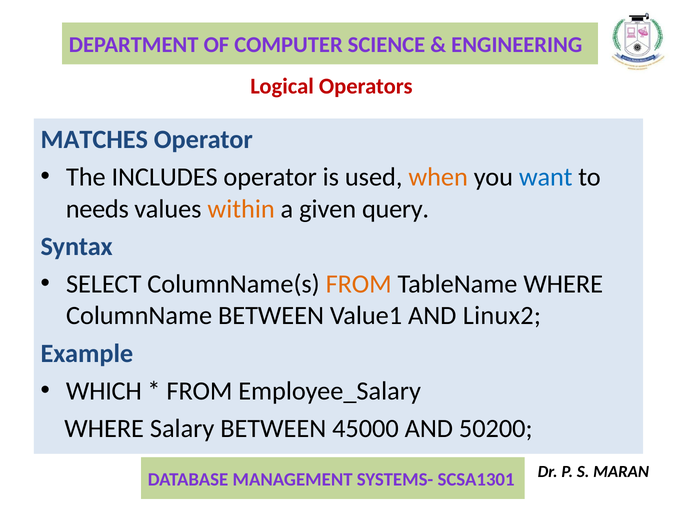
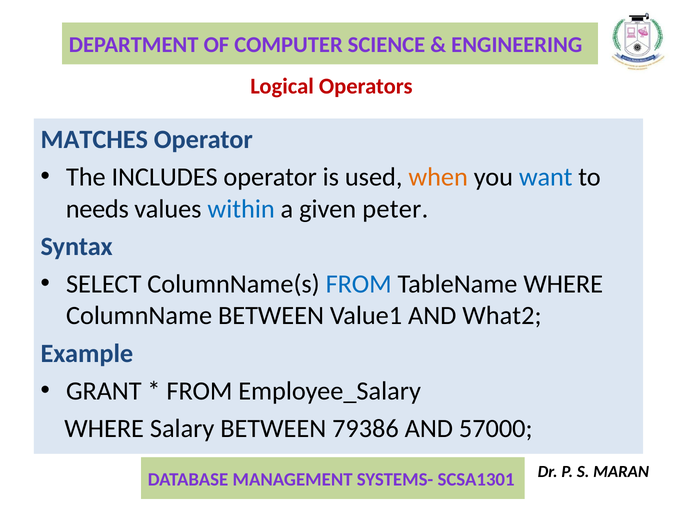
within colour: orange -> blue (241, 209)
query: query -> peter (395, 209)
FROM colour: orange -> blue (359, 284)
Linux2: Linux2 -> What2 (502, 316)
WHICH: WHICH -> GRANT (104, 391)
45000: 45000 -> 79386 (365, 429)
50200: 50200 -> 57000 (496, 429)
